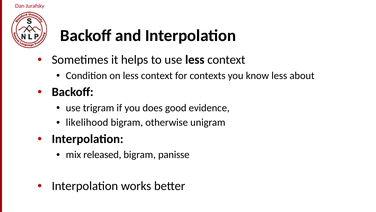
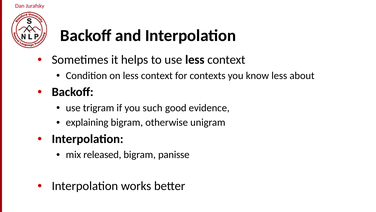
does: does -> such (153, 108)
likelihood: likelihood -> explaining (87, 122)
